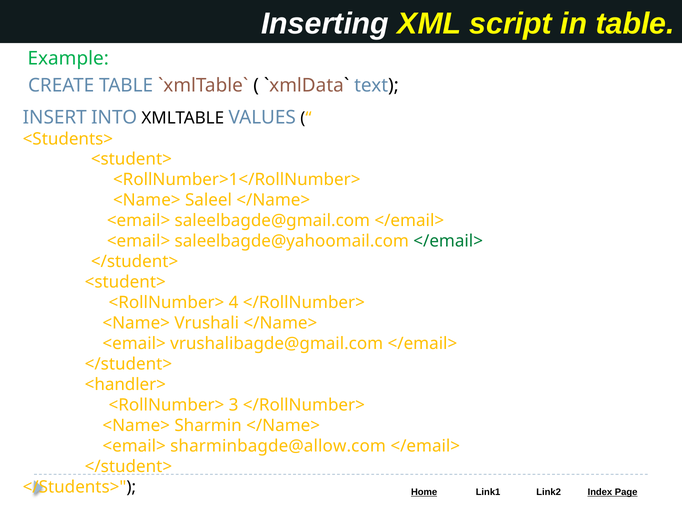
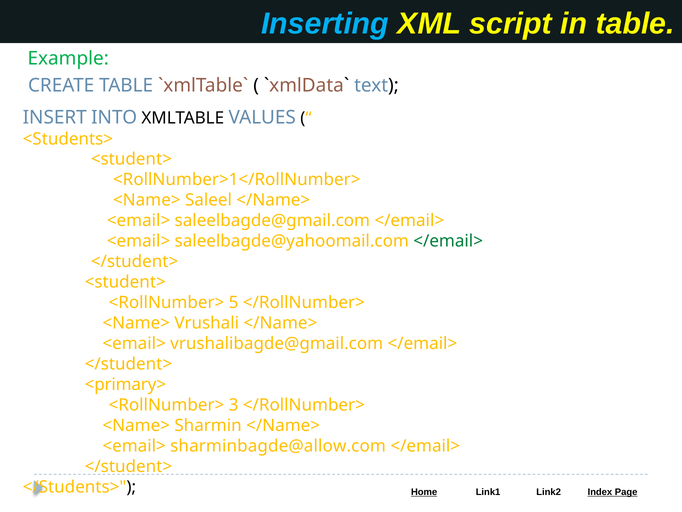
Inserting colour: white -> light blue (325, 24)
4: 4 -> 5 (234, 302)
<handler>: <handler> -> <primary> (125, 384)
